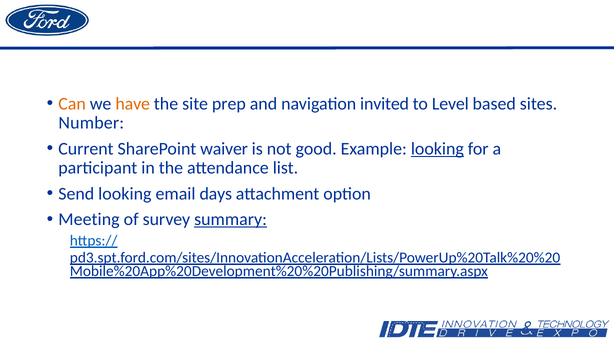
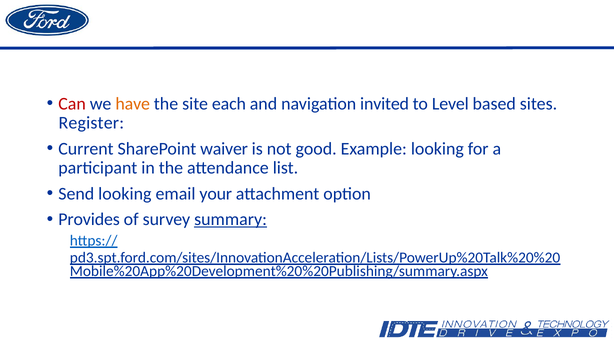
Can colour: orange -> red (72, 104)
prep: prep -> each (229, 104)
Number: Number -> Register (91, 123)
looking underline: present -> none (437, 149)
days: days -> your (216, 194)
Meeting: Meeting -> Provides (89, 220)
